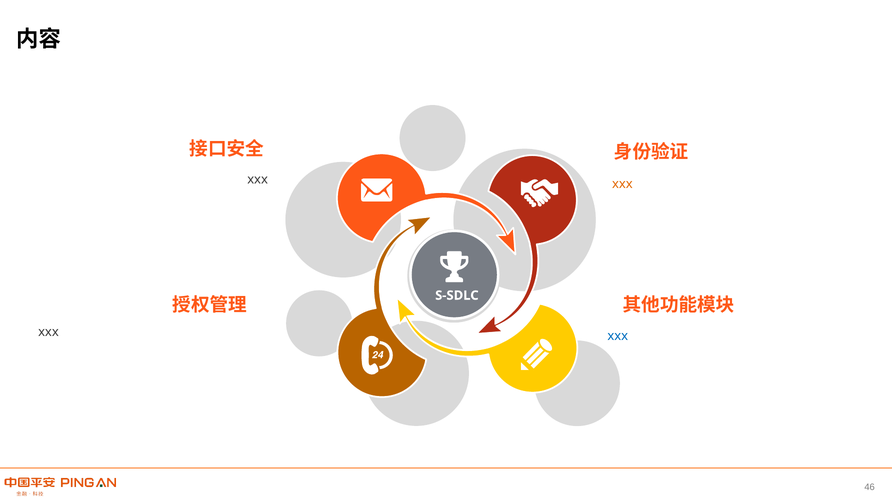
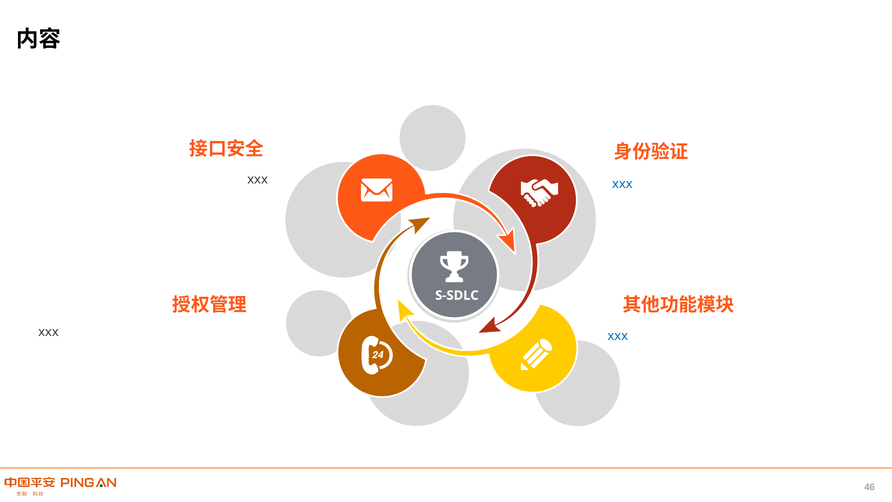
xxx colour: orange -> blue (622, 184)
